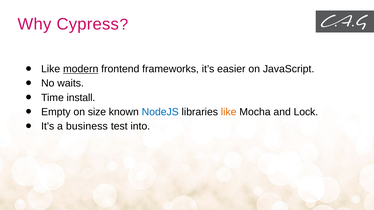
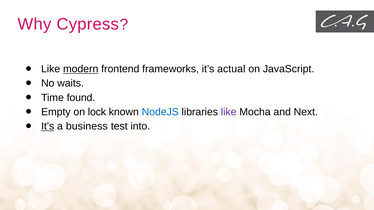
easier: easier -> actual (231, 69)
install: install -> found (81, 98)
size: size -> lock (97, 112)
like colour: orange -> purple (229, 112)
Lock: Lock -> Next (306, 112)
It’s underline: none -> present (48, 126)
